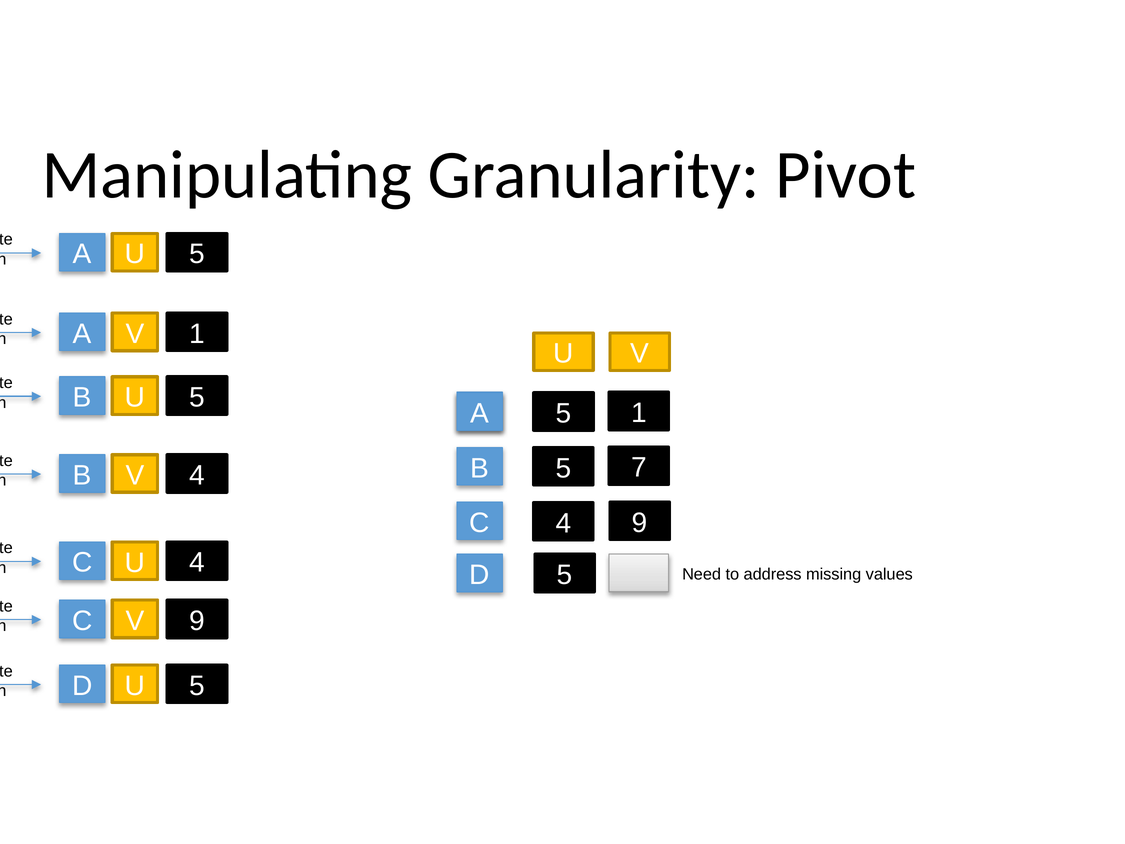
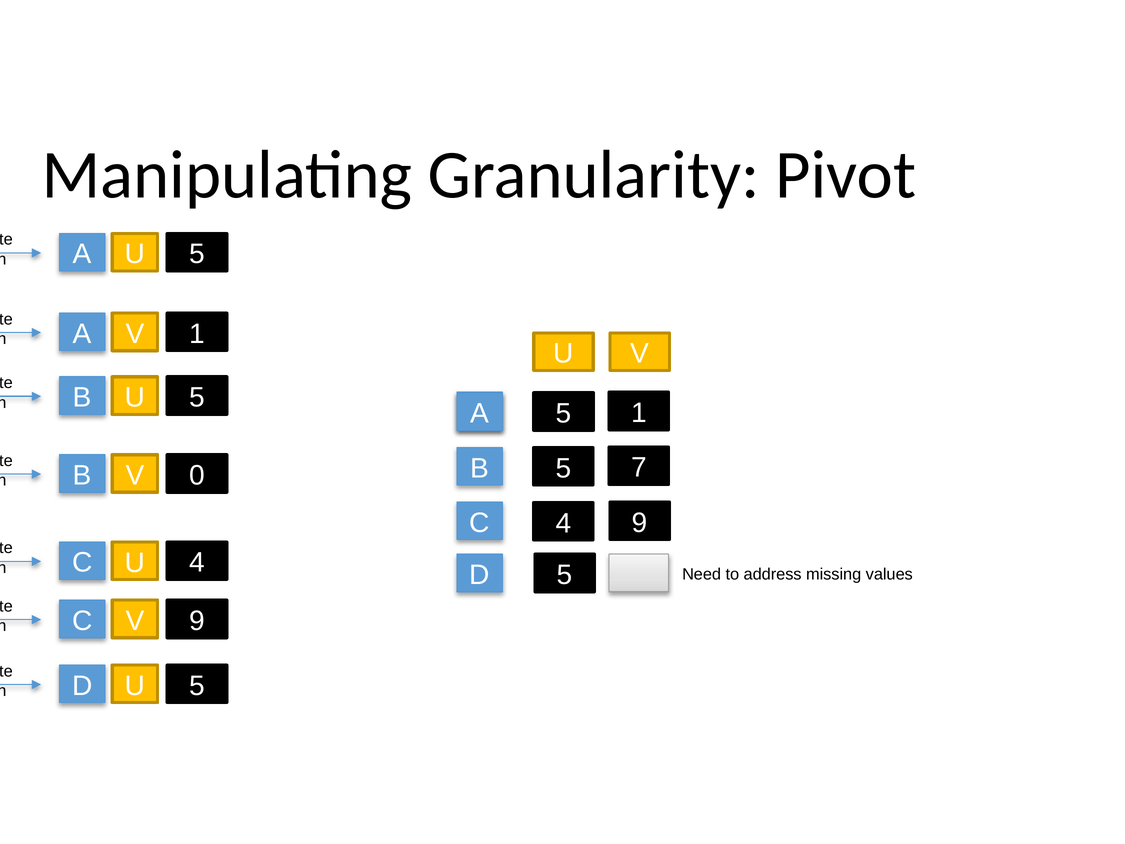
B 4: 4 -> 0 (197, 475)
